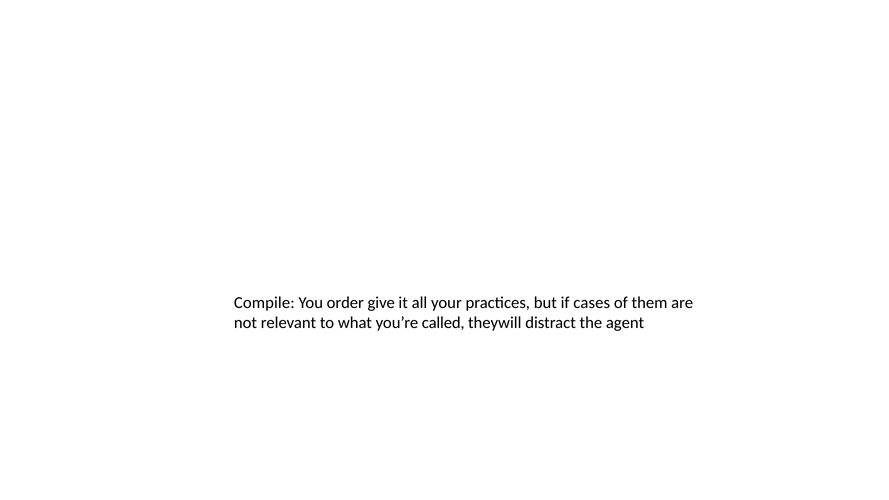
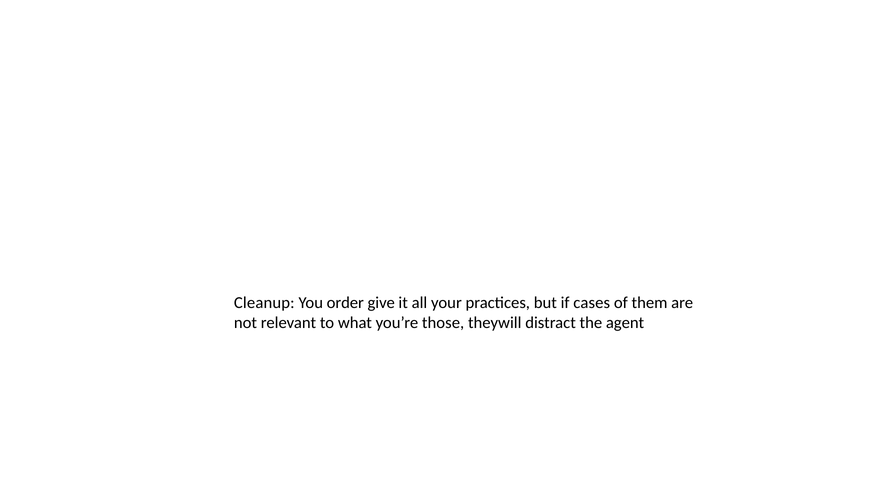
Compile: Compile -> Cleanup (264, 303)
called: called -> those (443, 323)
